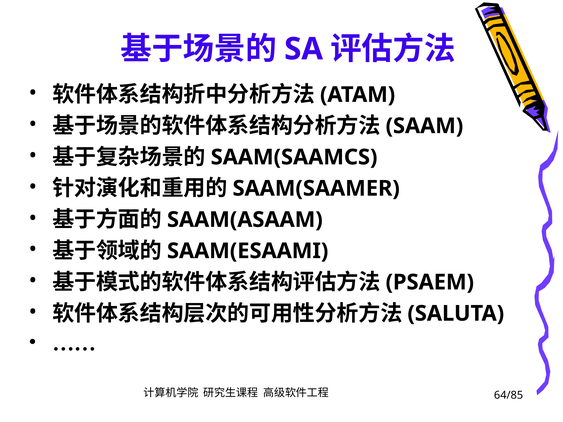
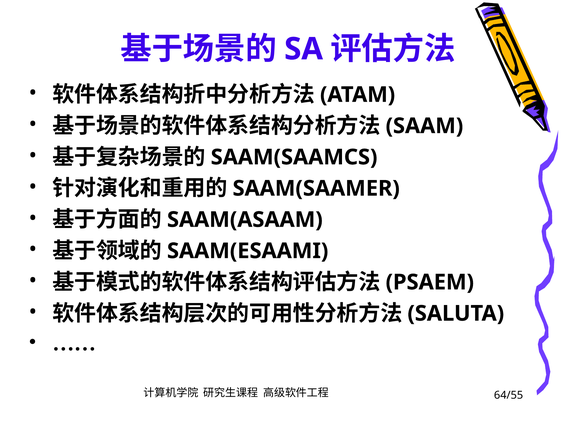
64/85: 64/85 -> 64/55 (509, 395)
